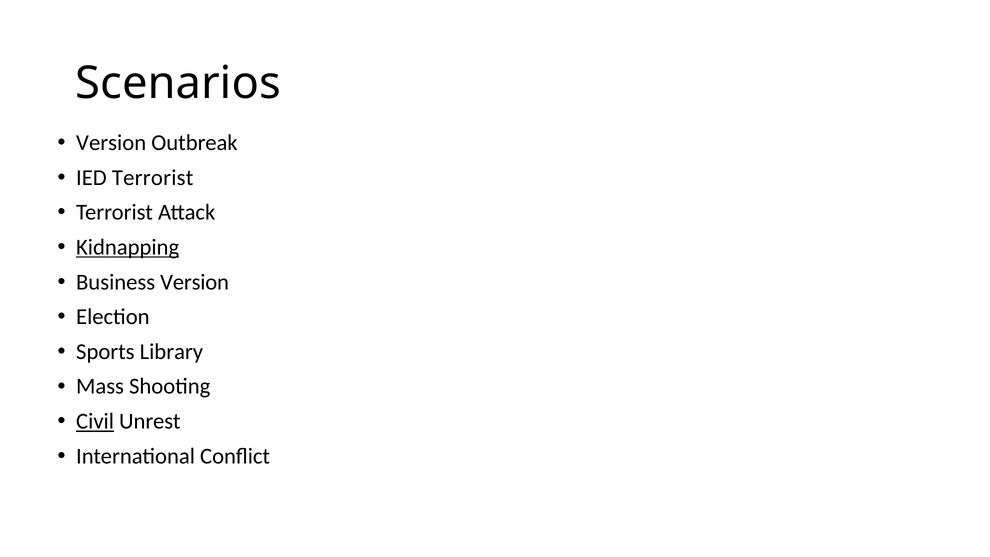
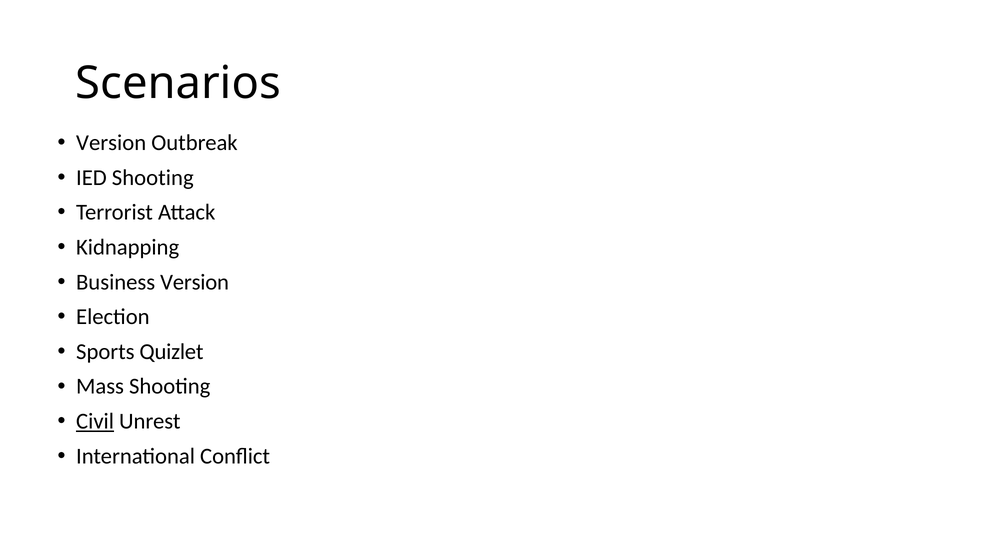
IED Terrorist: Terrorist -> Shooting (153, 178)
Kidnapping underline: present -> none (128, 247)
Library: Library -> Quizlet (171, 352)
